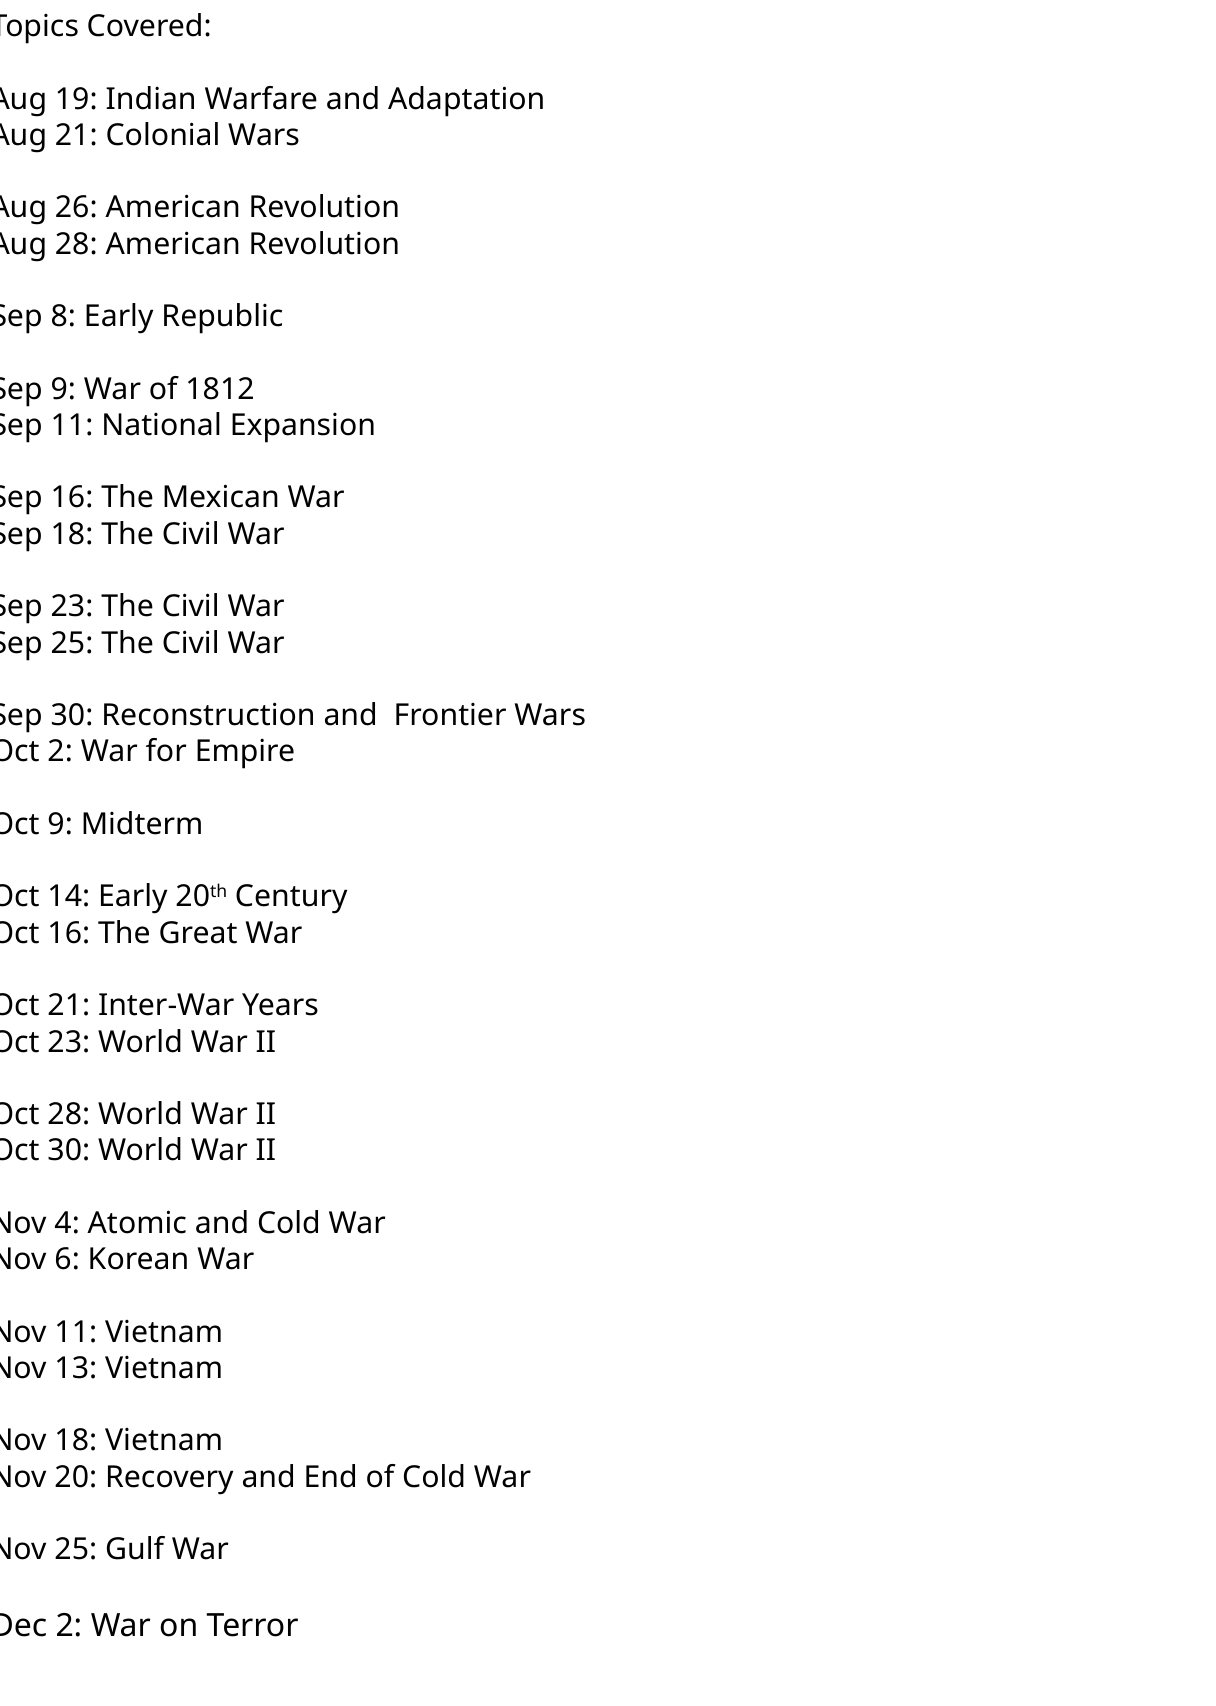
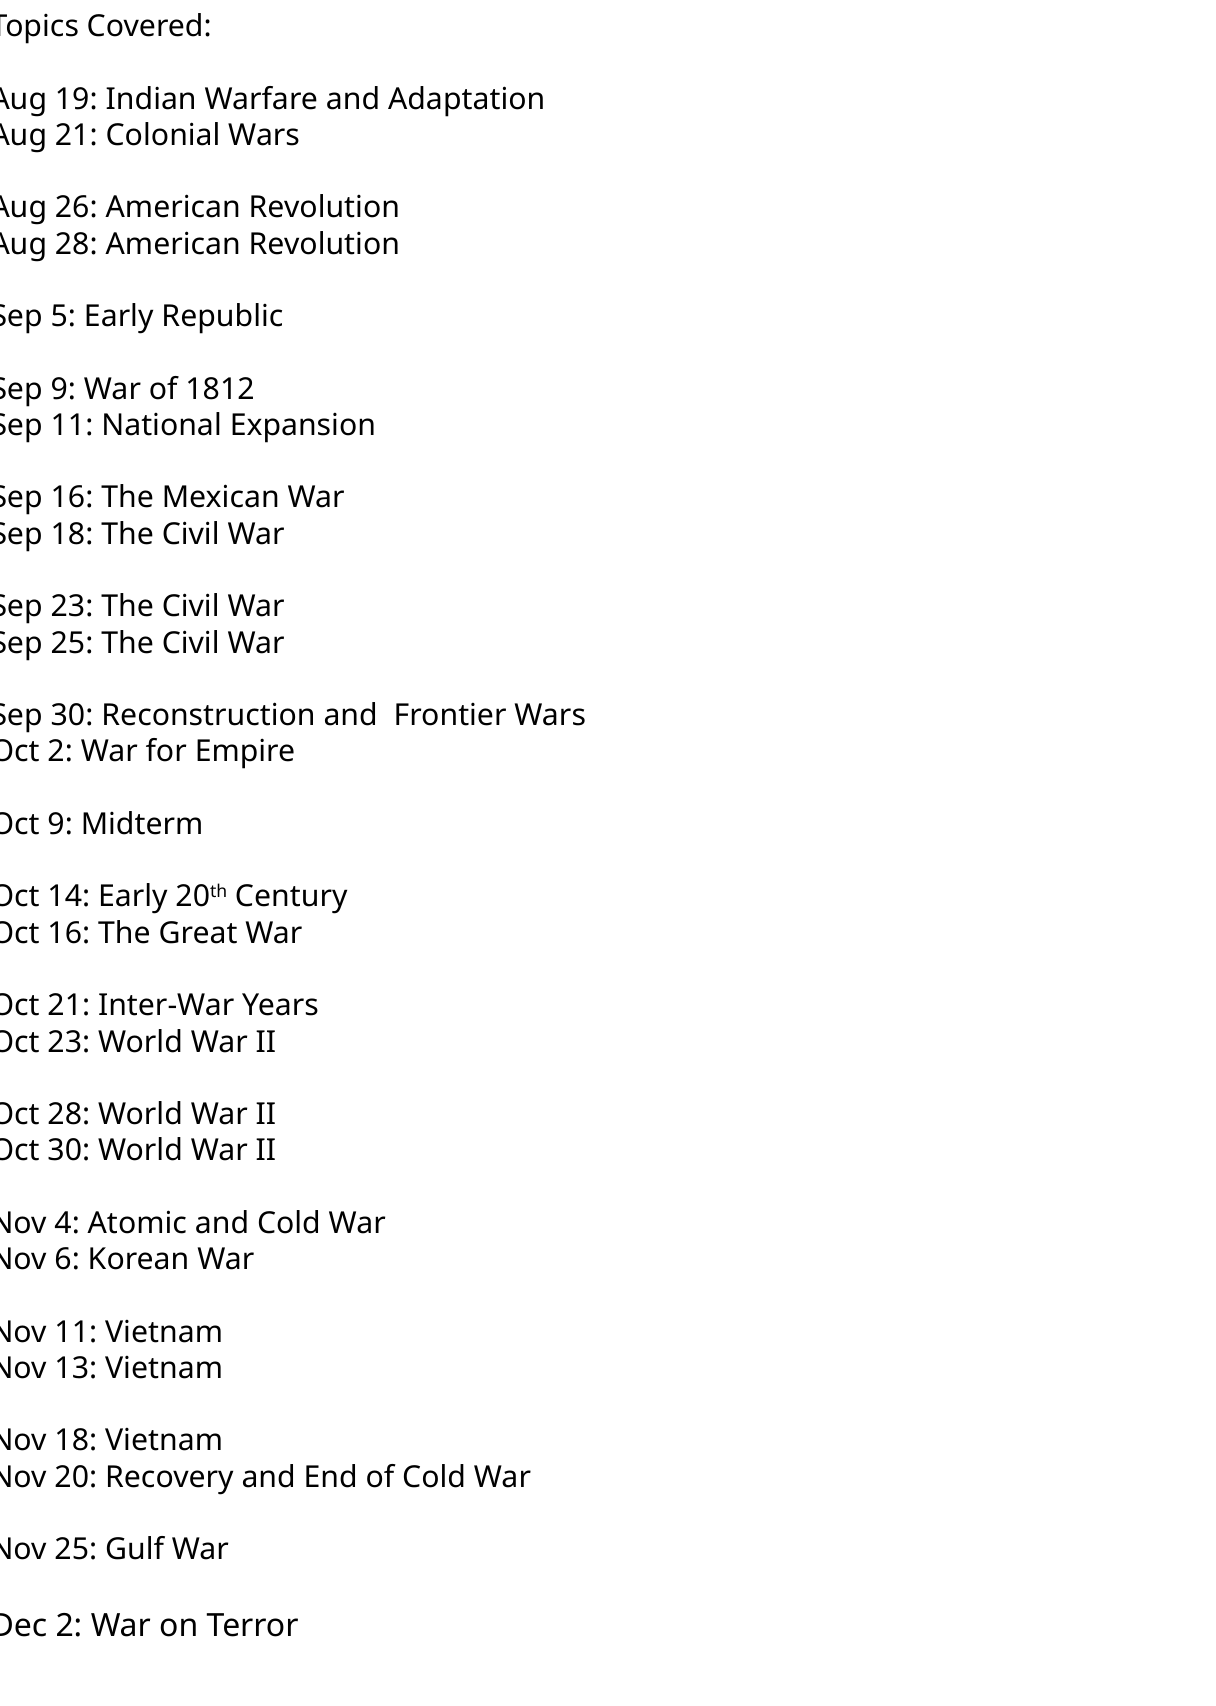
8: 8 -> 5 (63, 317)
